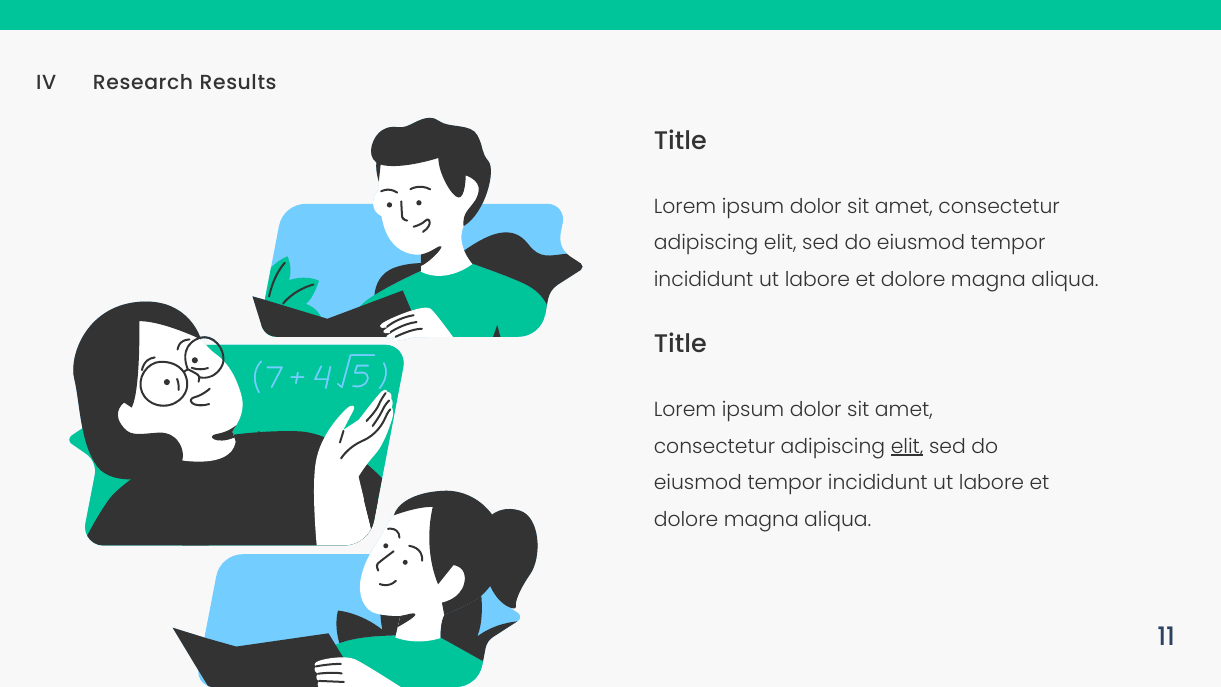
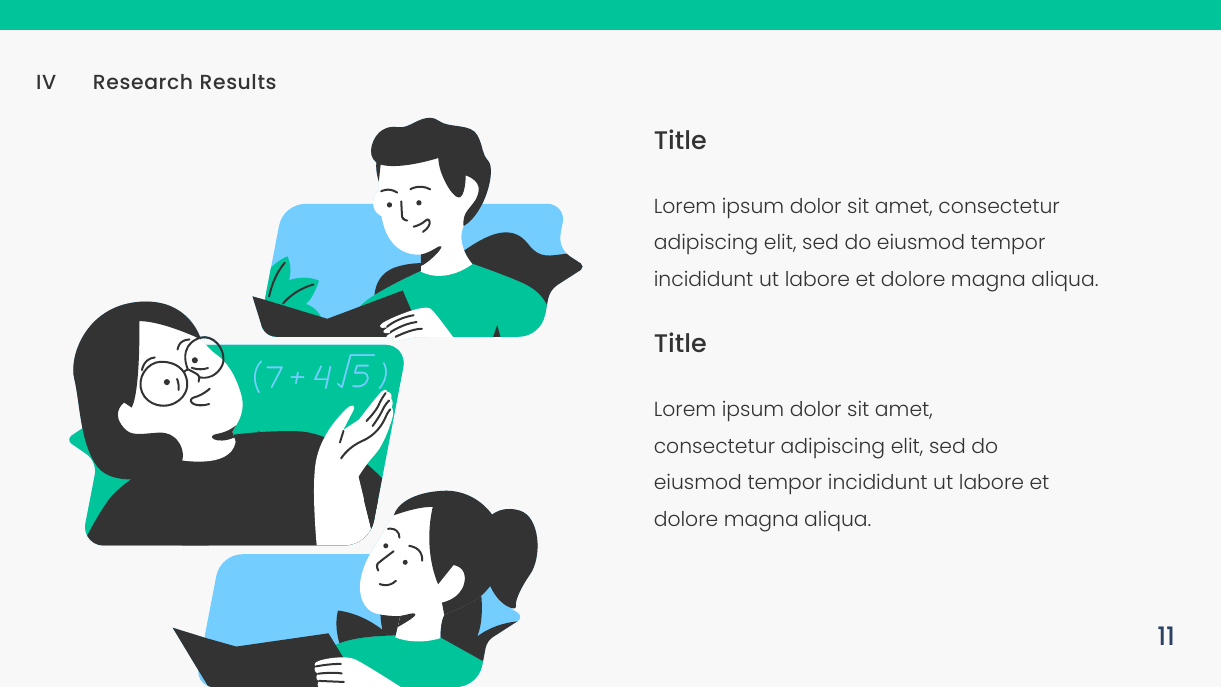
elit underline: present -> none (907, 446)
